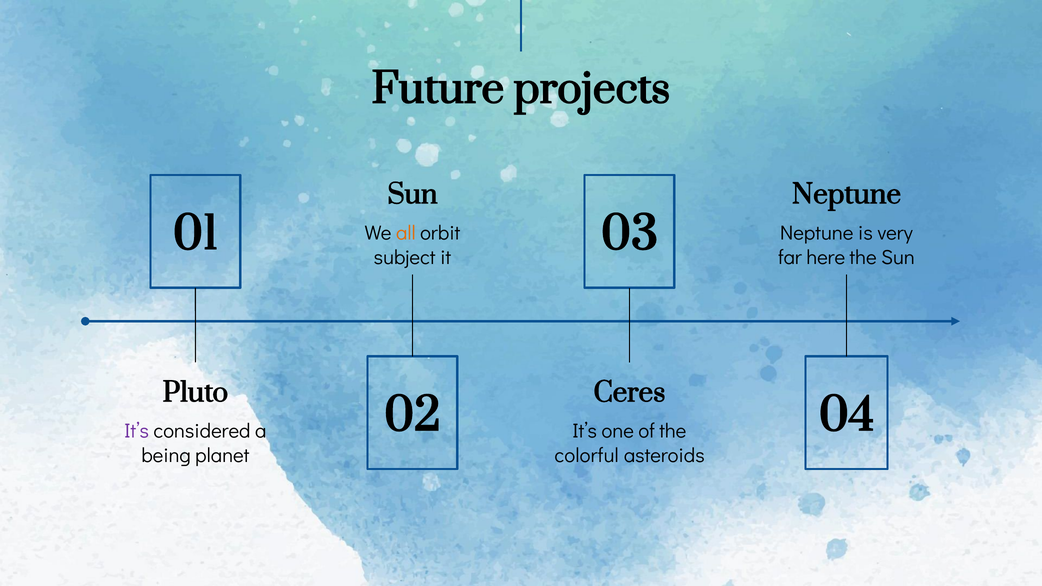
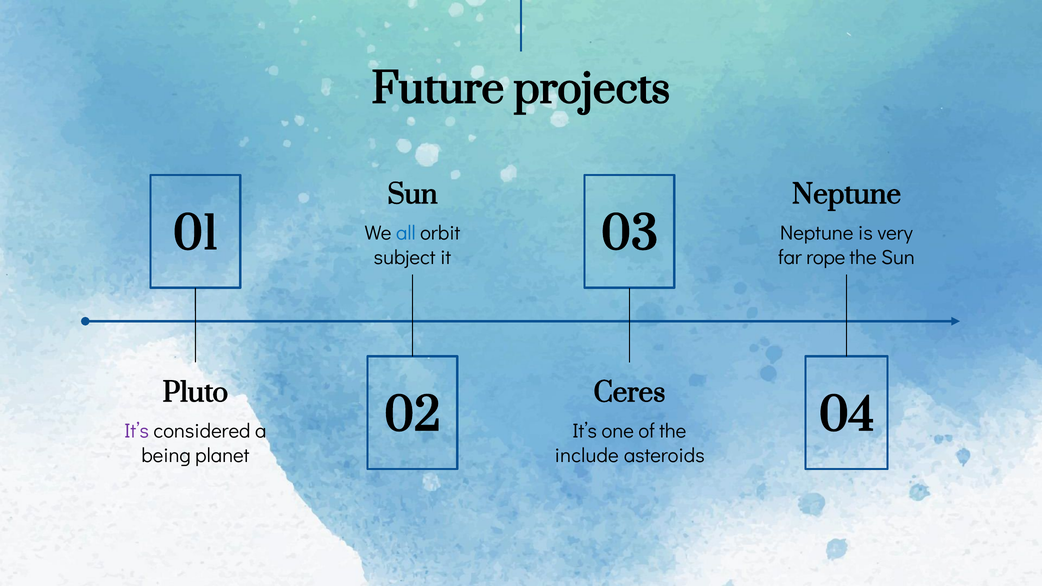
all colour: orange -> blue (406, 233)
here: here -> rope (826, 257)
colorful: colorful -> include (587, 456)
